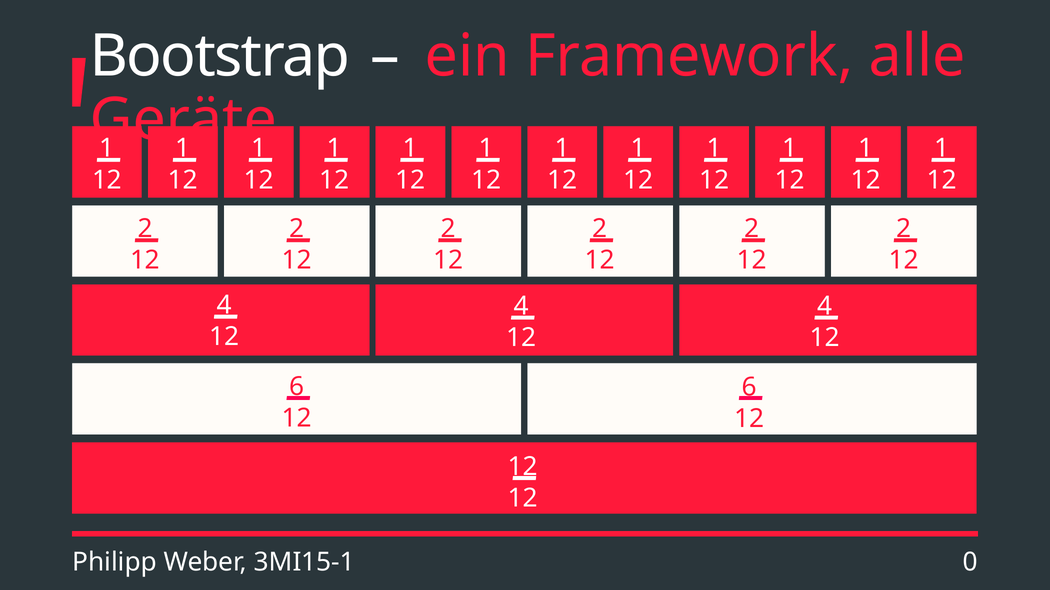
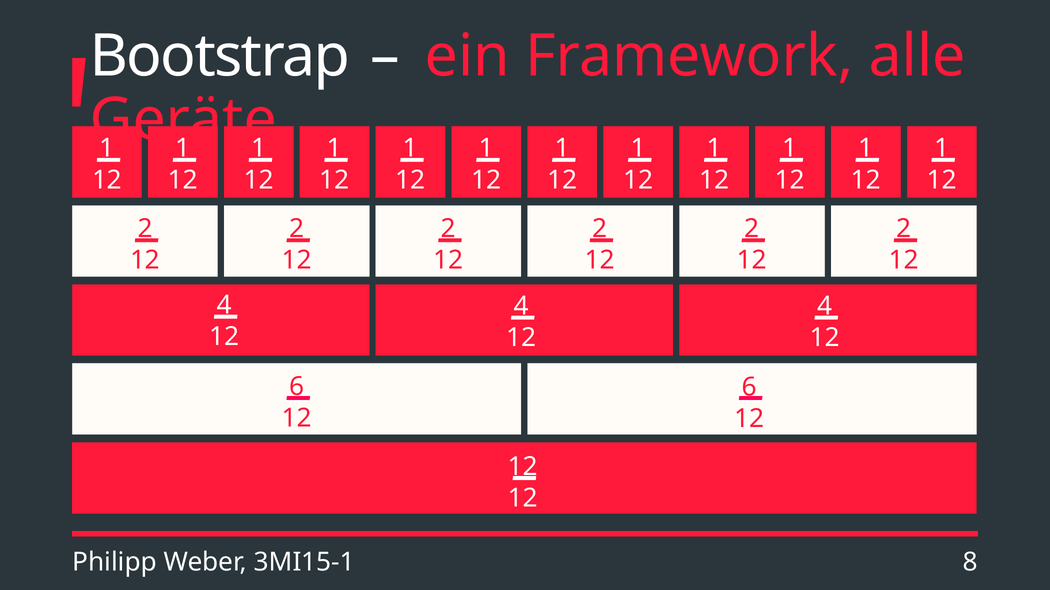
0: 0 -> 8 (970, 563)
